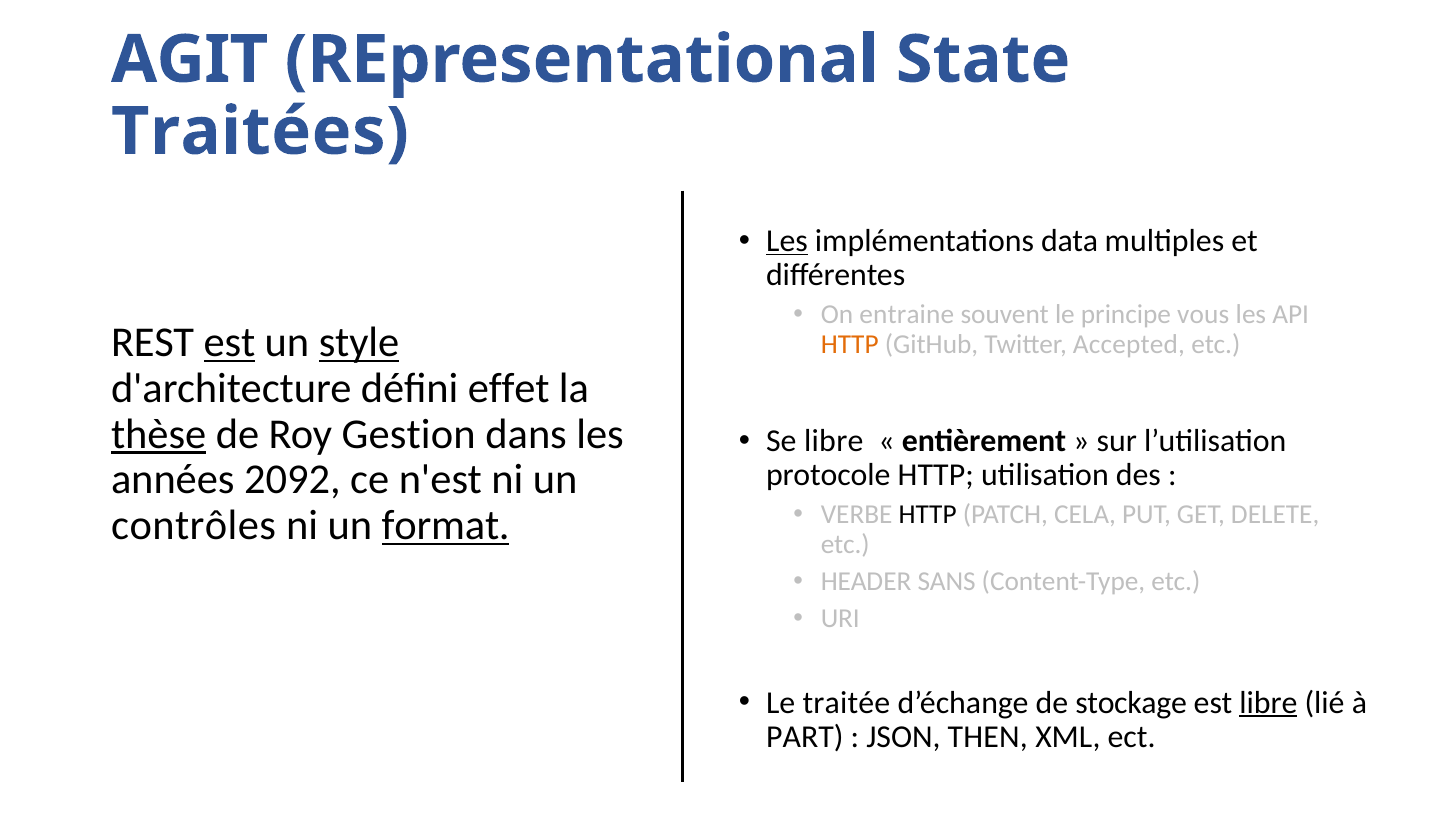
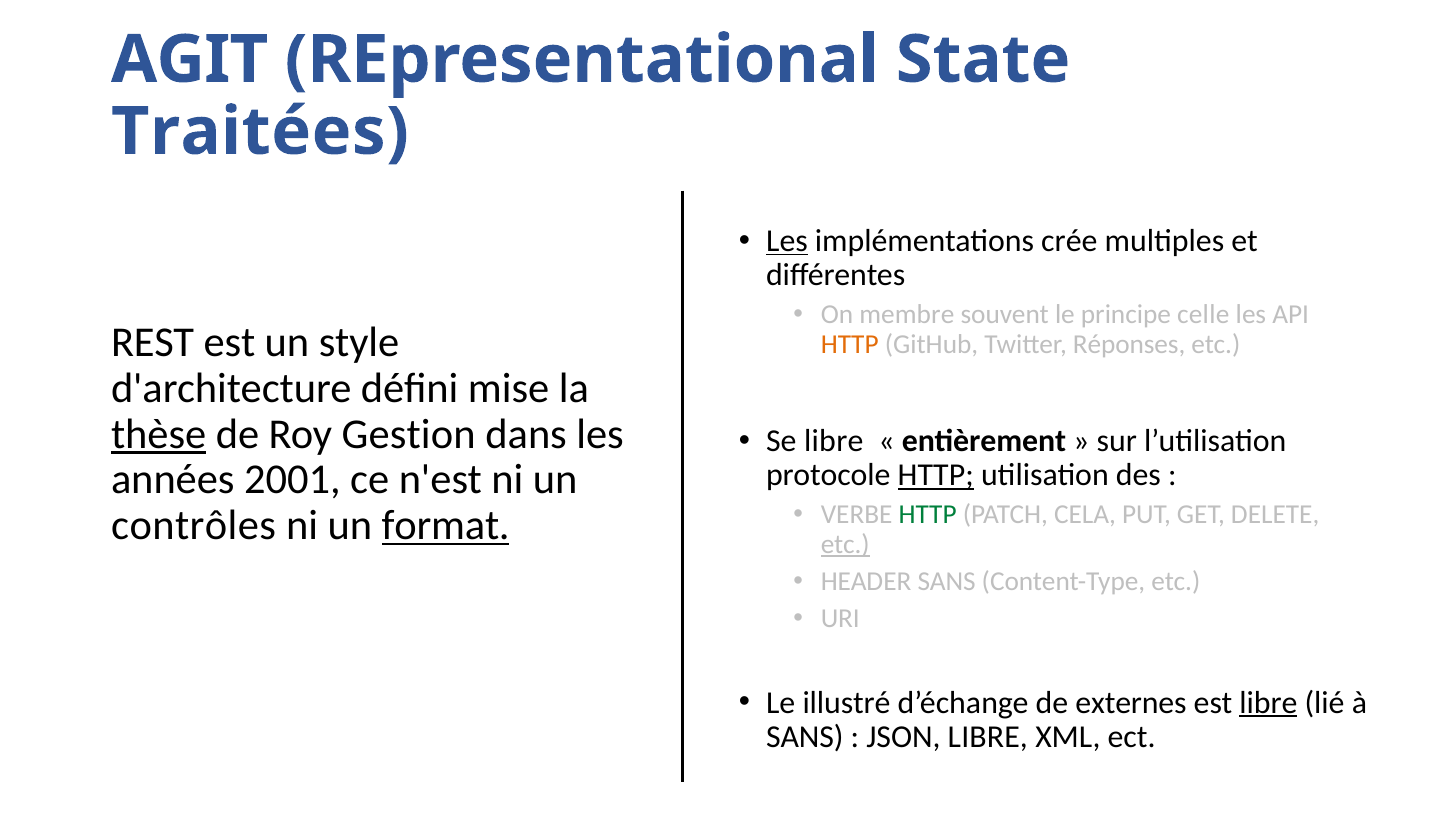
data: data -> crée (1069, 241)
entraine: entraine -> membre (907, 315)
vous: vous -> celle (1203, 315)
est underline: present -> none (229, 343)
style underline: present -> none (359, 343)
Accepted: Accepted -> Réponses (1129, 344)
effet: effet -> mise (509, 388)
HTTP underline: none -> present (936, 475)
2092: 2092 -> 2001 (292, 480)
HTTP colour: black -> green (928, 515)
etc underline: none -> present (845, 544)
traitée: traitée -> illustré (847, 703)
stockage: stockage -> externes (1131, 703)
PART: PART -> SANS (805, 737)
JSON THEN: THEN -> LIBRE (988, 737)
